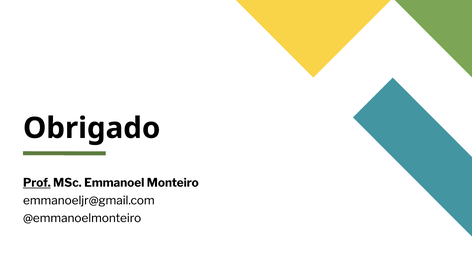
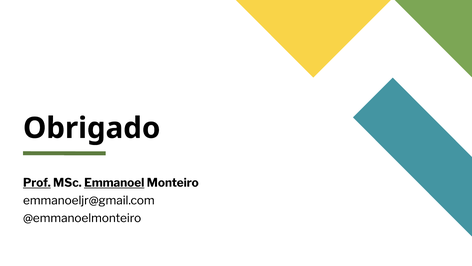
Emmanoel underline: none -> present (114, 182)
